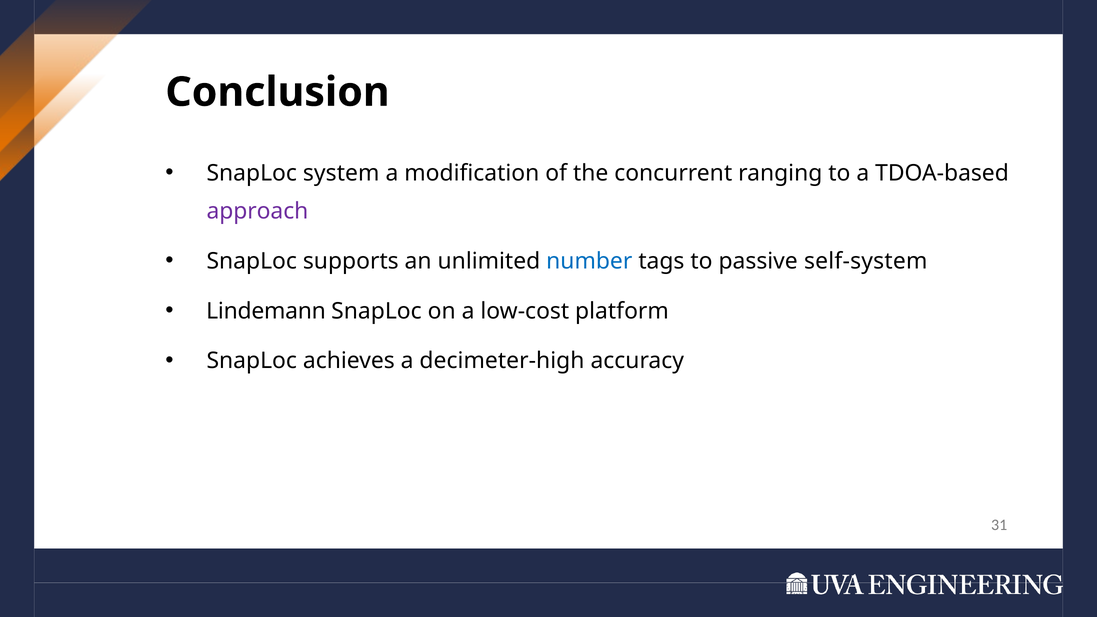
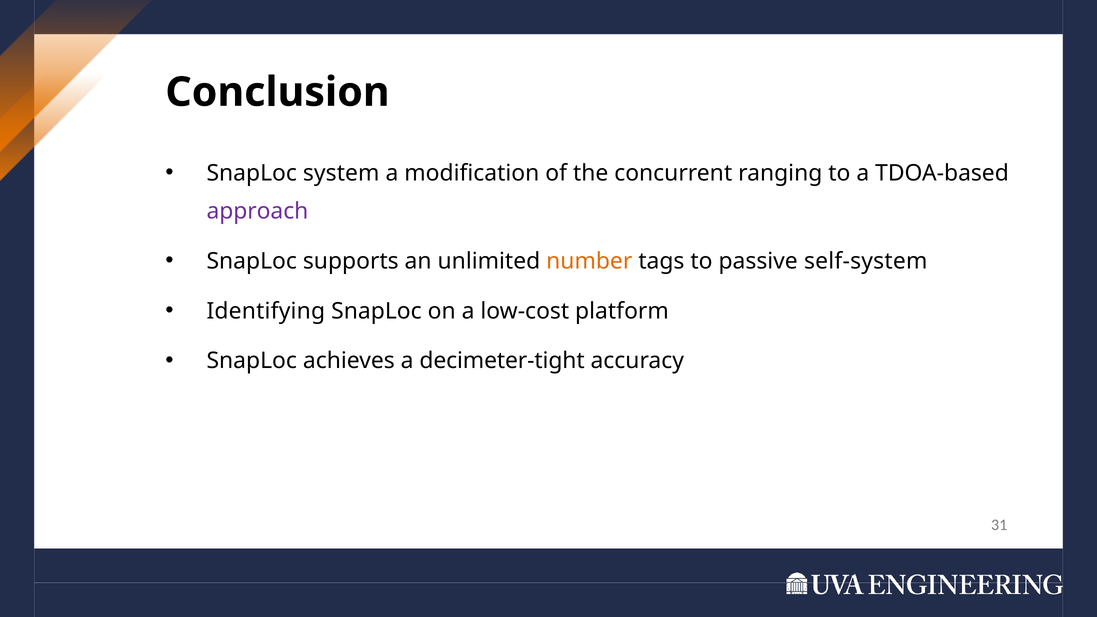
number colour: blue -> orange (589, 261)
Lindemann: Lindemann -> Identifying (266, 311)
decimeter-high: decimeter-high -> decimeter-tight (502, 361)
